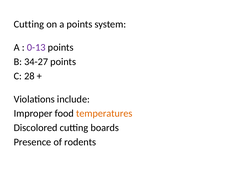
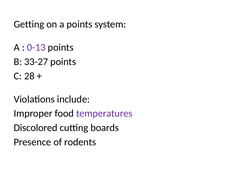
Cutting: Cutting -> Getting (29, 24)
34-27: 34-27 -> 33-27 (36, 62)
temperatures colour: orange -> purple (104, 113)
